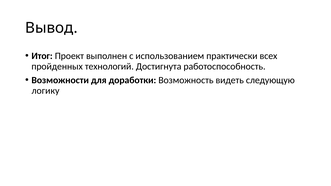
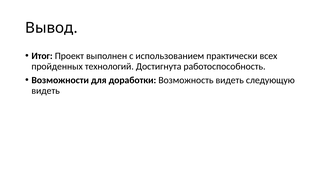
логику: логику -> видеть (46, 91)
